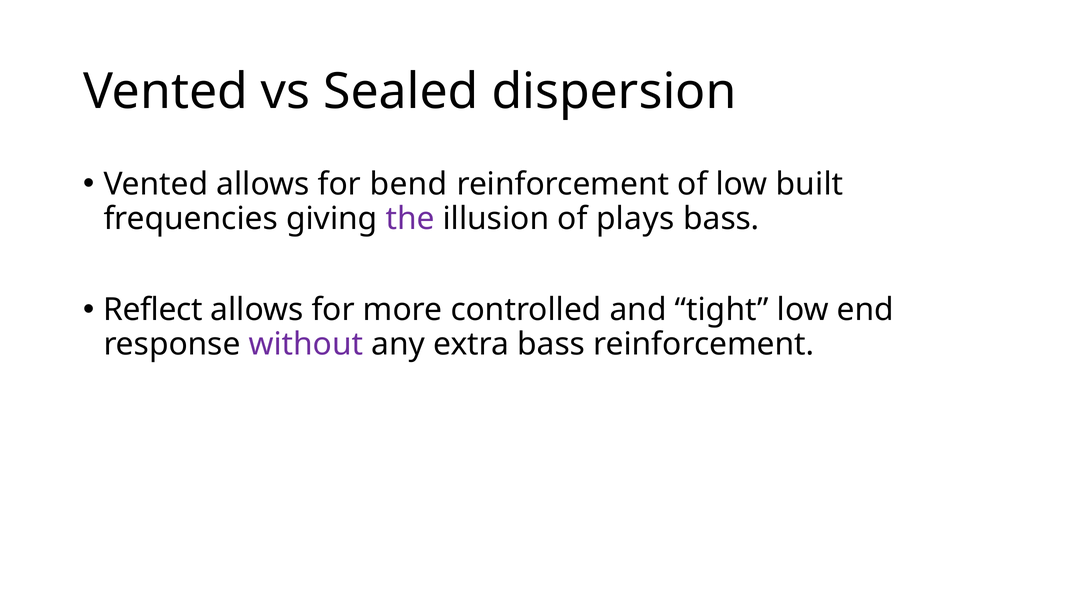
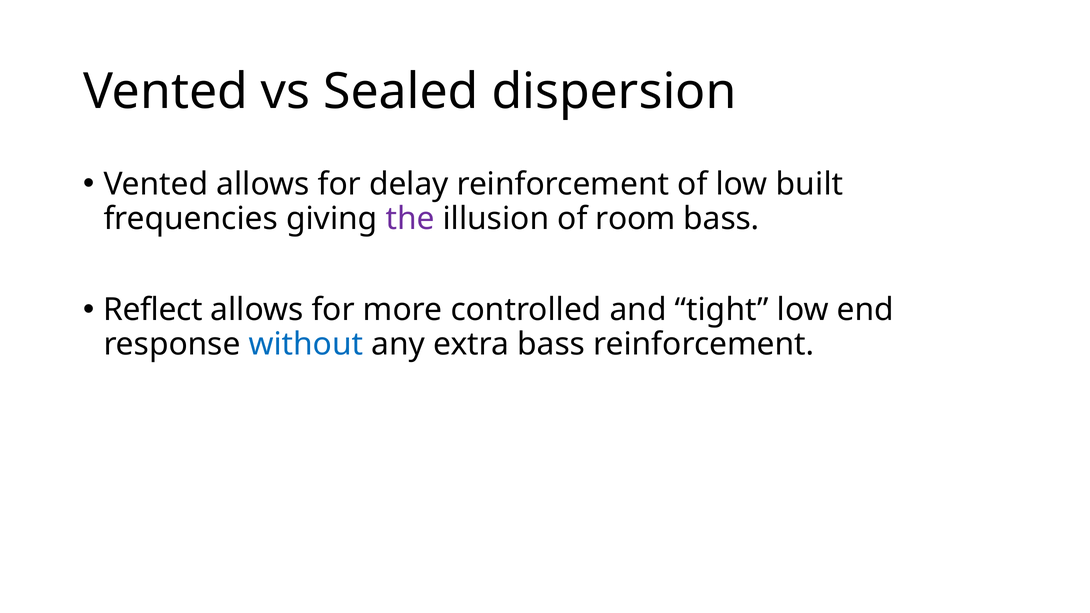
bend: bend -> delay (409, 184)
plays: plays -> room (636, 219)
without colour: purple -> blue (306, 344)
